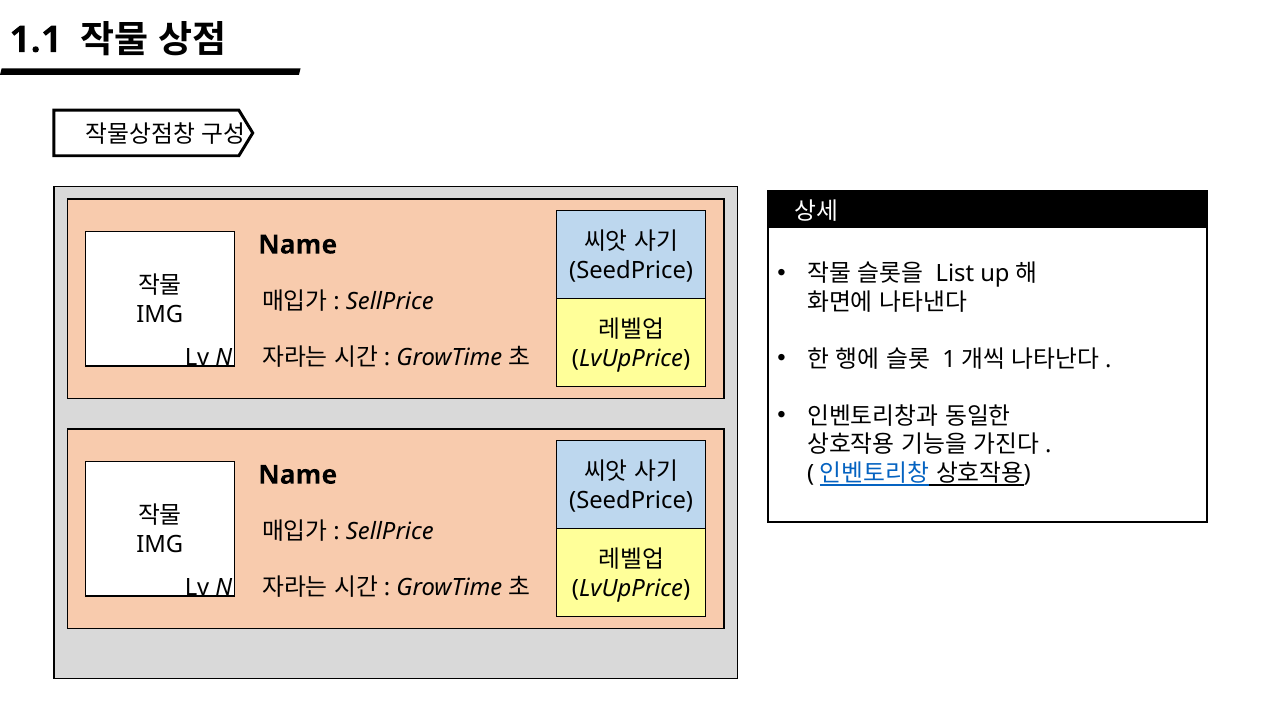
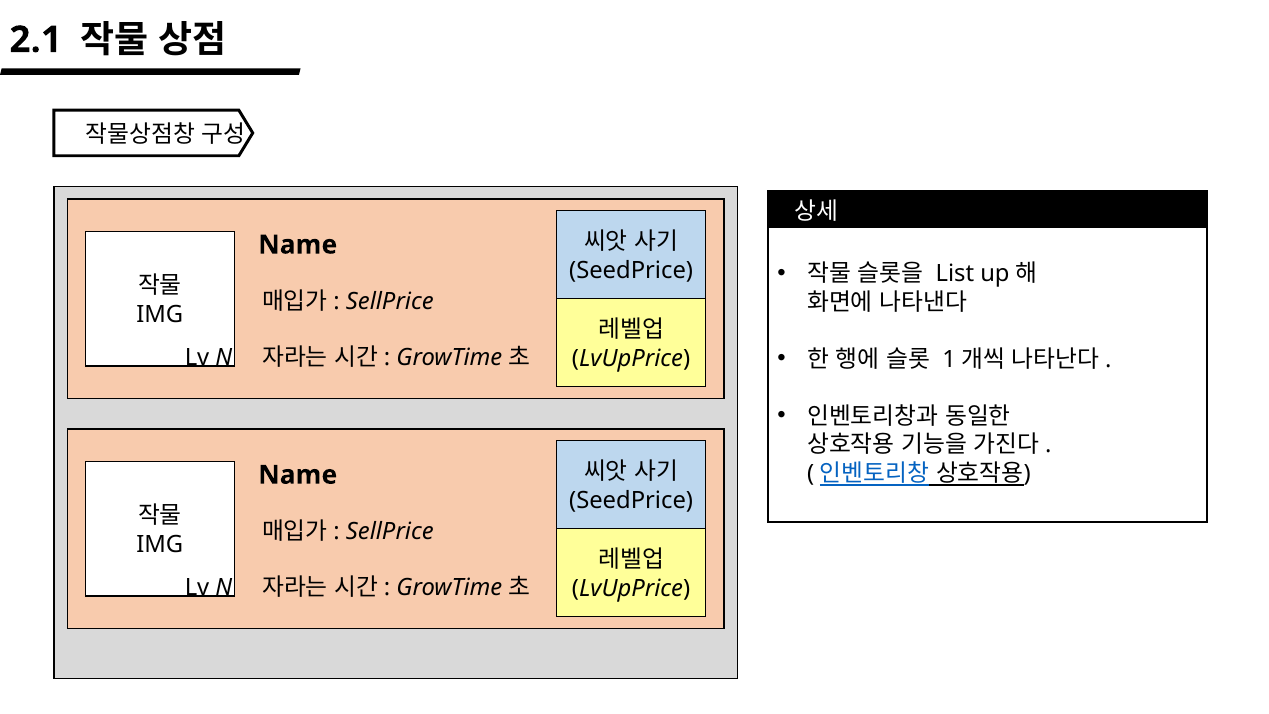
1.1: 1.1 -> 2.1 (36, 40)
